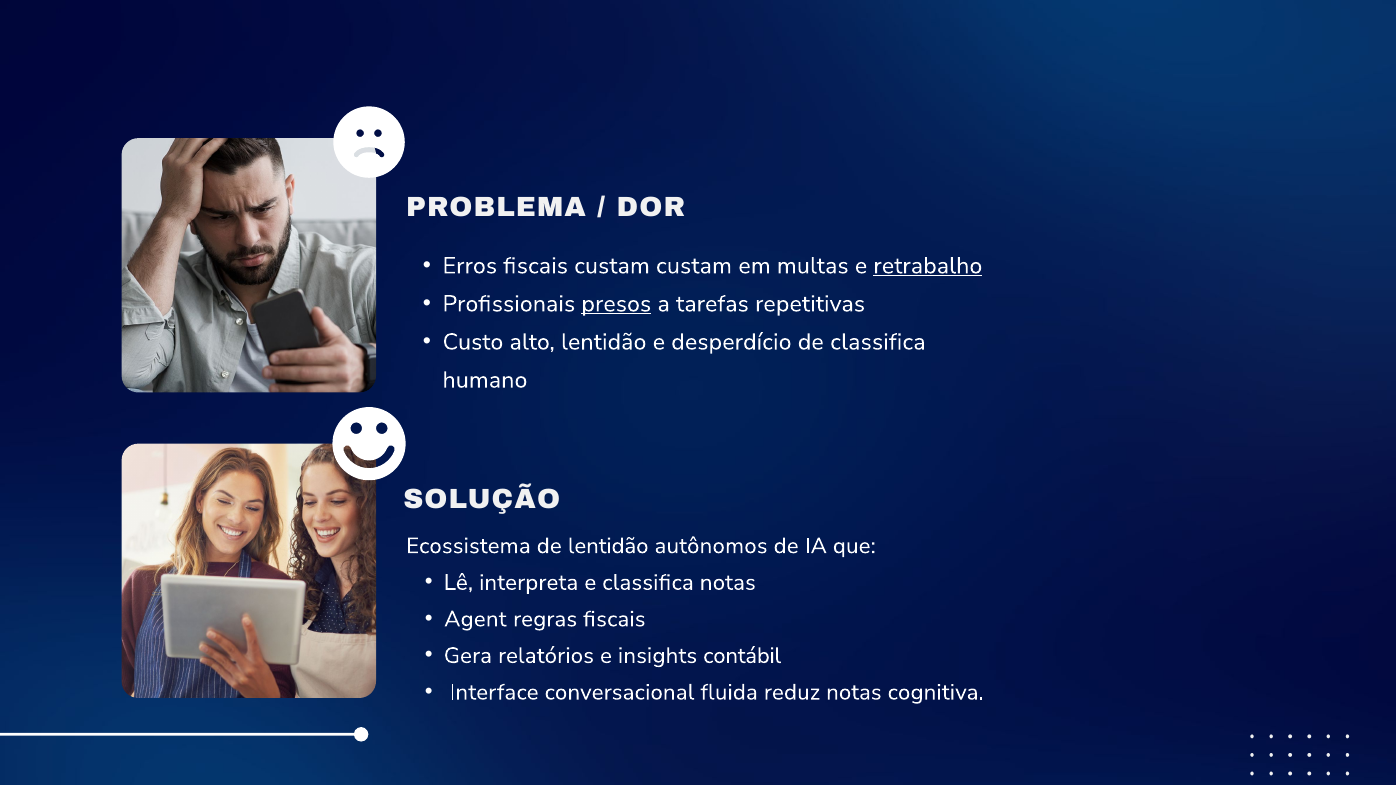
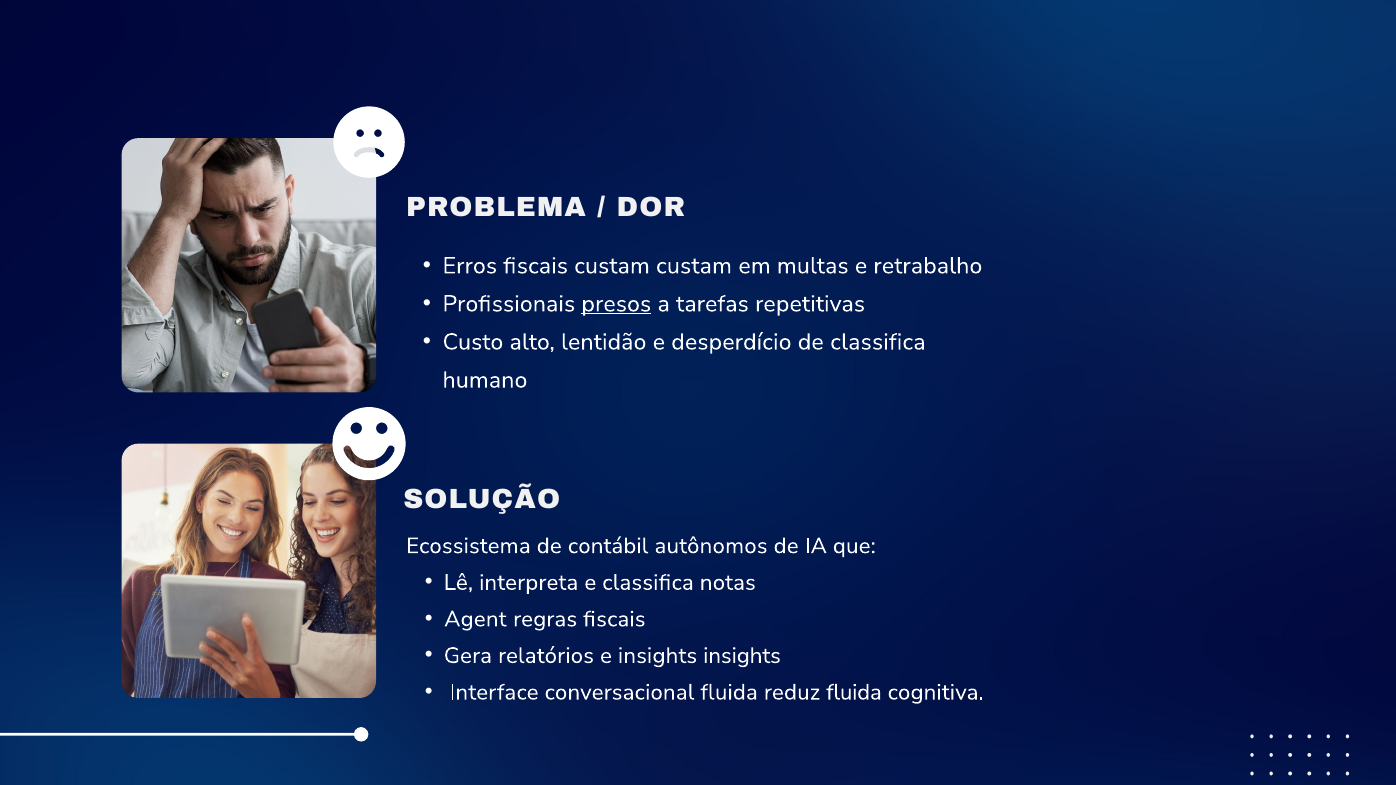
retrabalho underline: present -> none (928, 266)
de lentidão: lentidão -> contábil (608, 546)
insights contábil: contábil -> insights (742, 656)
reduz notas: notas -> fluida (854, 692)
